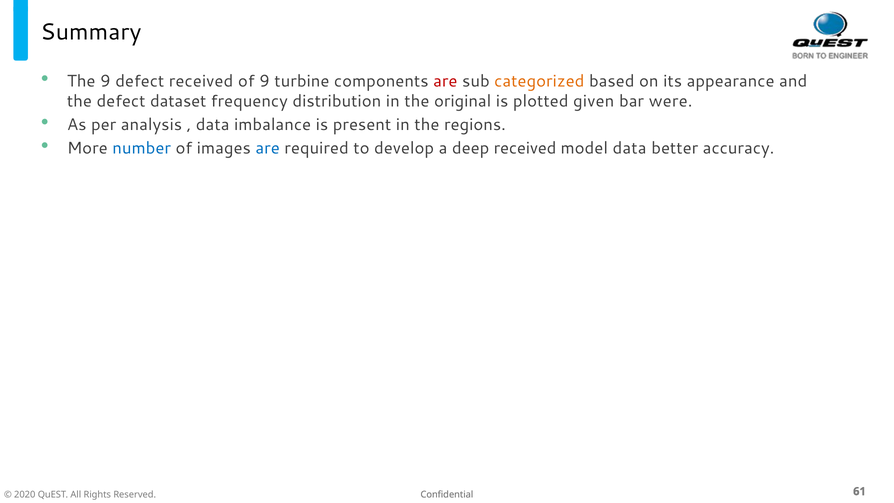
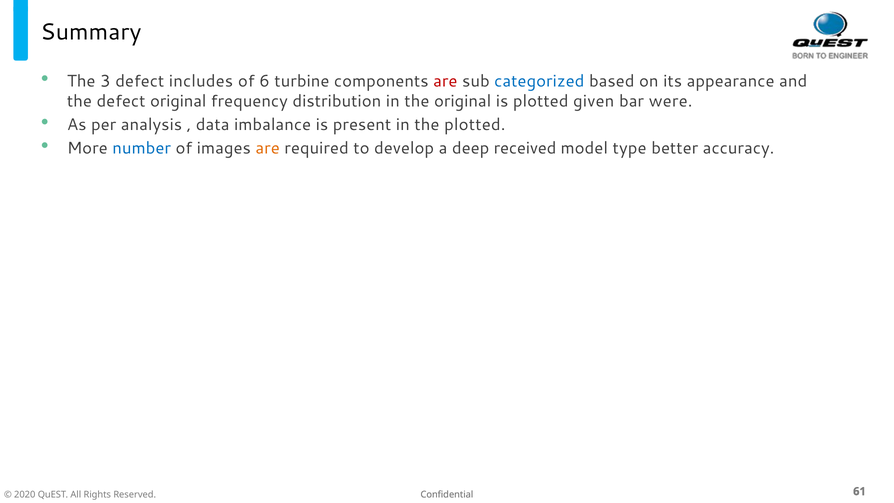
The 9: 9 -> 3 (105, 81)
defect received: received -> includes (201, 81)
of 9: 9 -> 6 (264, 81)
categorized colour: orange -> blue (539, 81)
defect dataset: dataset -> original (178, 101)
the regions: regions -> plotted (475, 125)
are colour: blue -> orange (268, 148)
model data: data -> type (630, 148)
